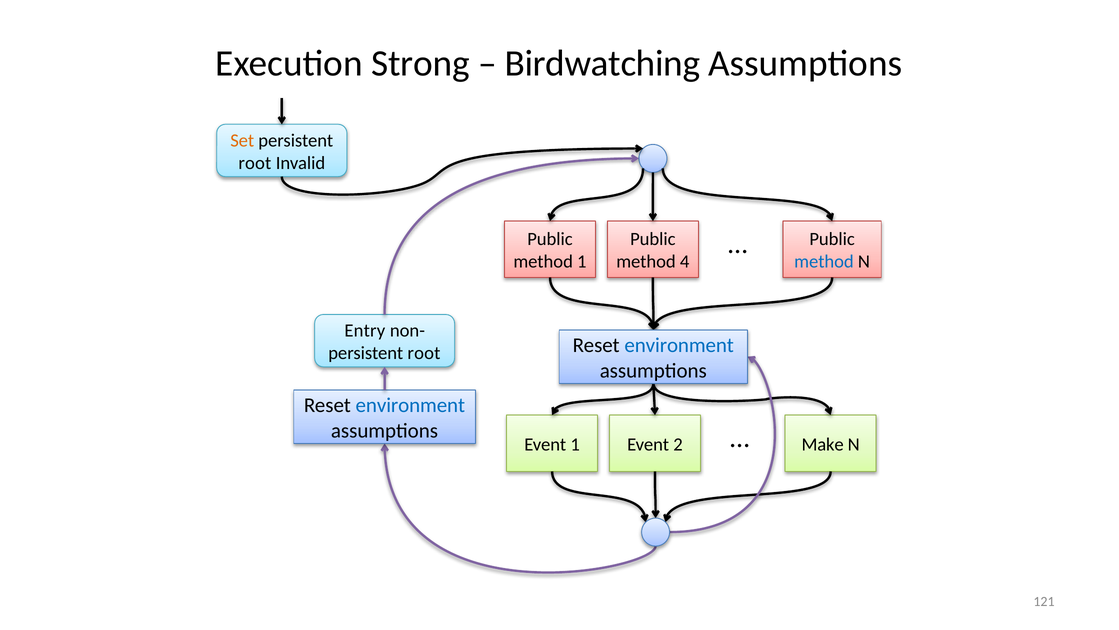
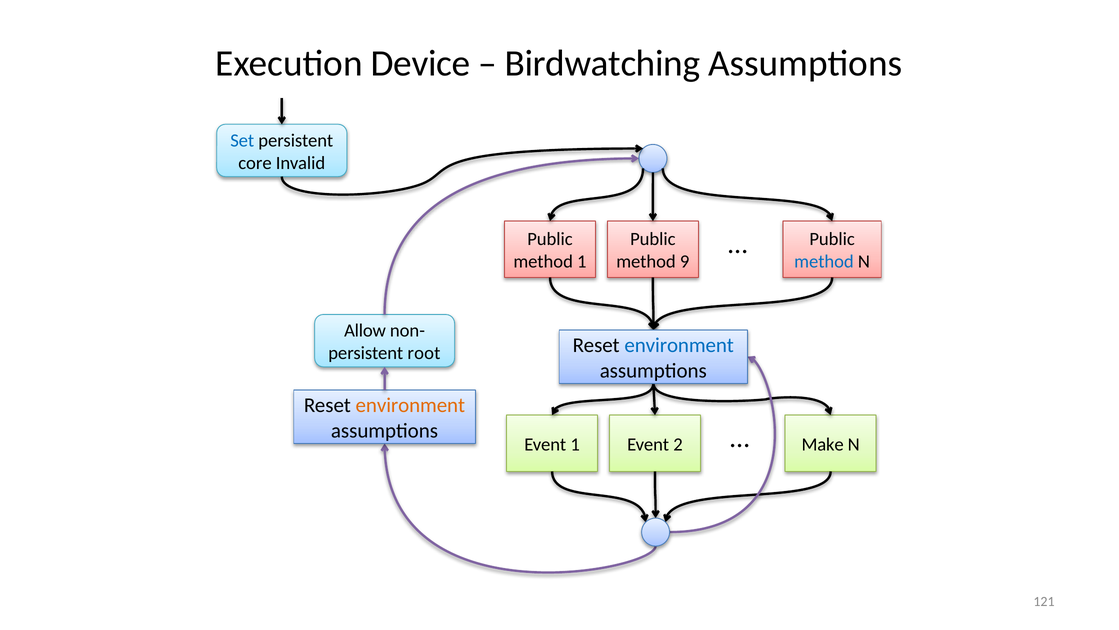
Strong: Strong -> Device (421, 63)
Set colour: orange -> blue (242, 140)
root: root -> core (255, 163)
4: 4 -> 9 (685, 262)
Entry: Entry -> Allow (365, 331)
environment colour: blue -> orange (410, 405)
